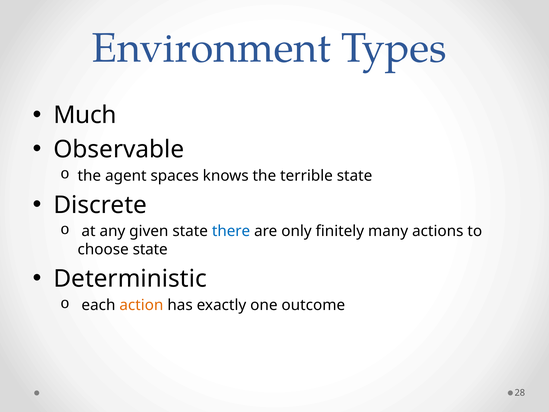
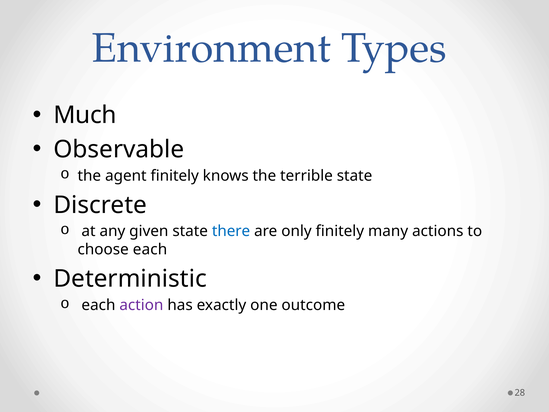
agent spaces: spaces -> finitely (175, 176)
choose state: state -> each (150, 249)
action colour: orange -> purple (141, 305)
